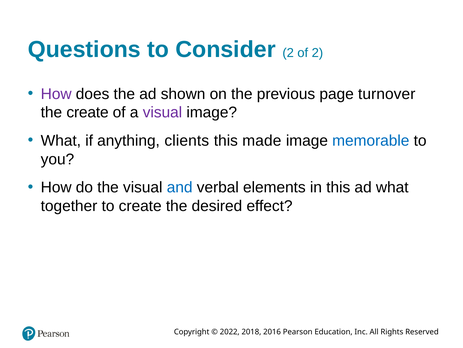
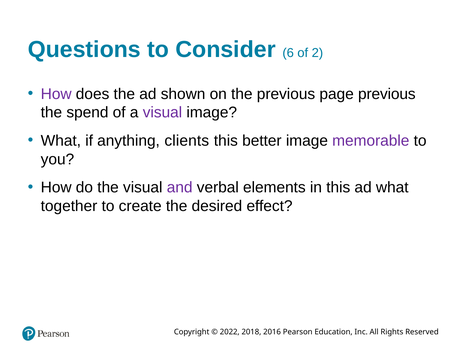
Consider 2: 2 -> 6 (288, 53)
page turnover: turnover -> previous (387, 94)
the create: create -> spend (87, 112)
made: made -> better (262, 140)
memorable colour: blue -> purple (371, 140)
and colour: blue -> purple (180, 187)
